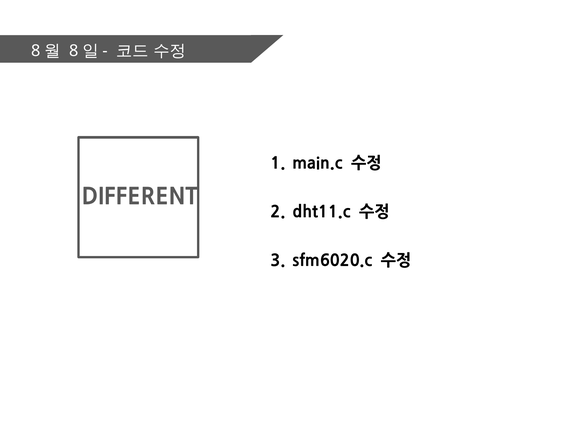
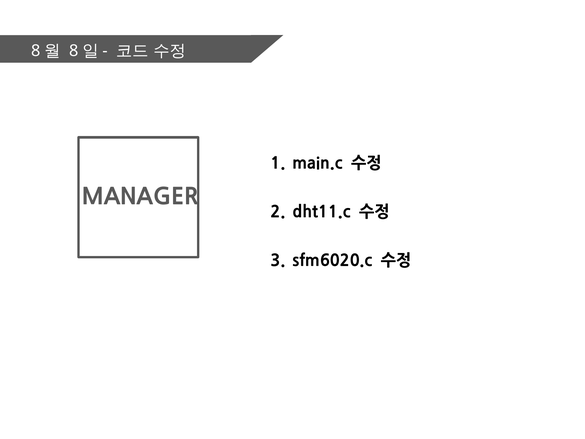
DIFFERENT: DIFFERENT -> MANAGER (140, 197)
